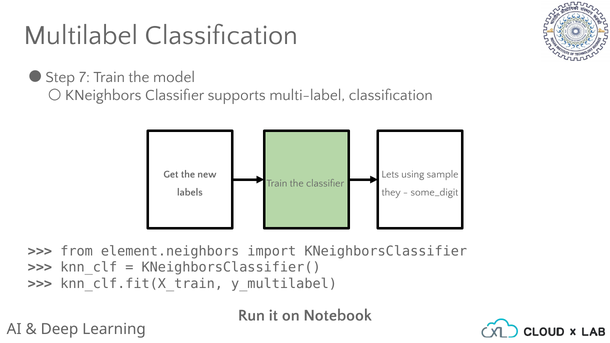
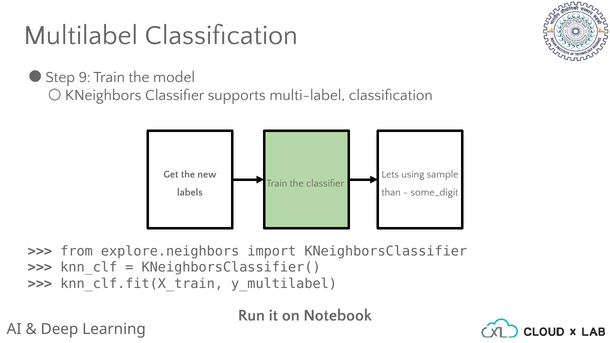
7: 7 -> 9 (85, 77)
they: they -> than (391, 193)
element.neighbors: element.neighbors -> explore.neighbors (170, 251)
